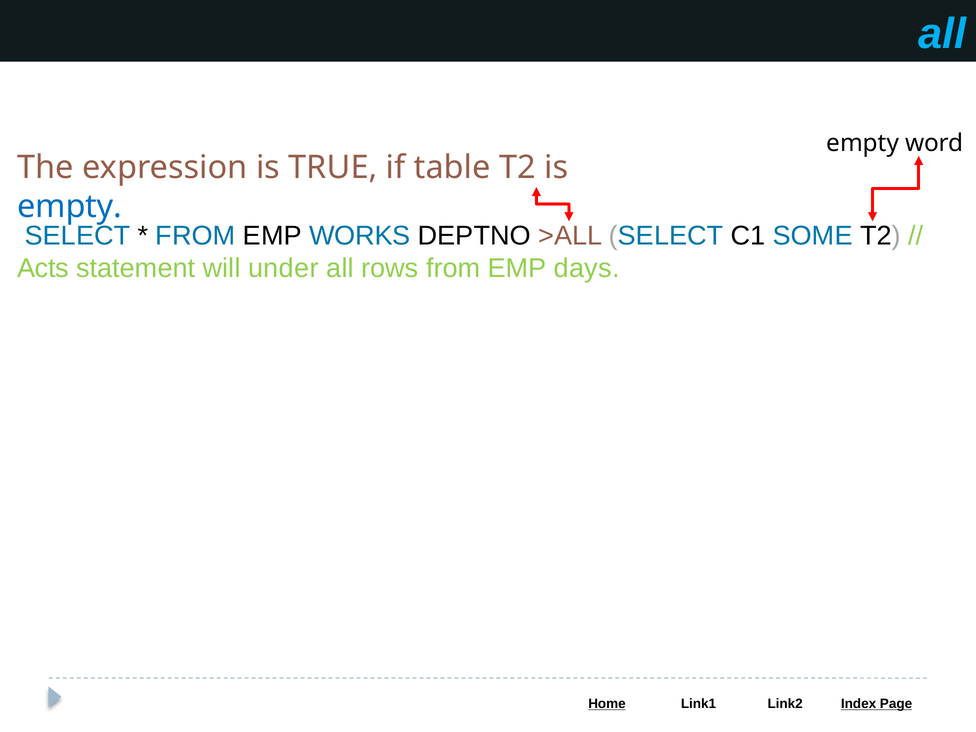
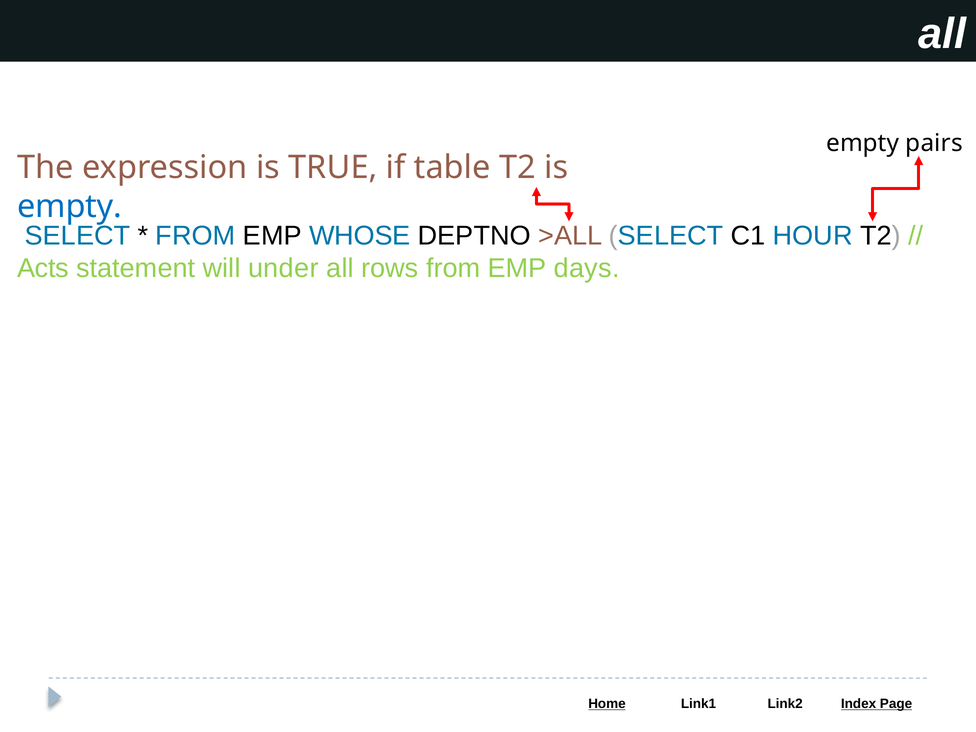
all colour: light blue -> white (942, 34)
word: word -> pairs (934, 143)
WORKS: WORKS -> WHOSE (360, 236)
SOME: SOME -> HOUR (813, 236)
